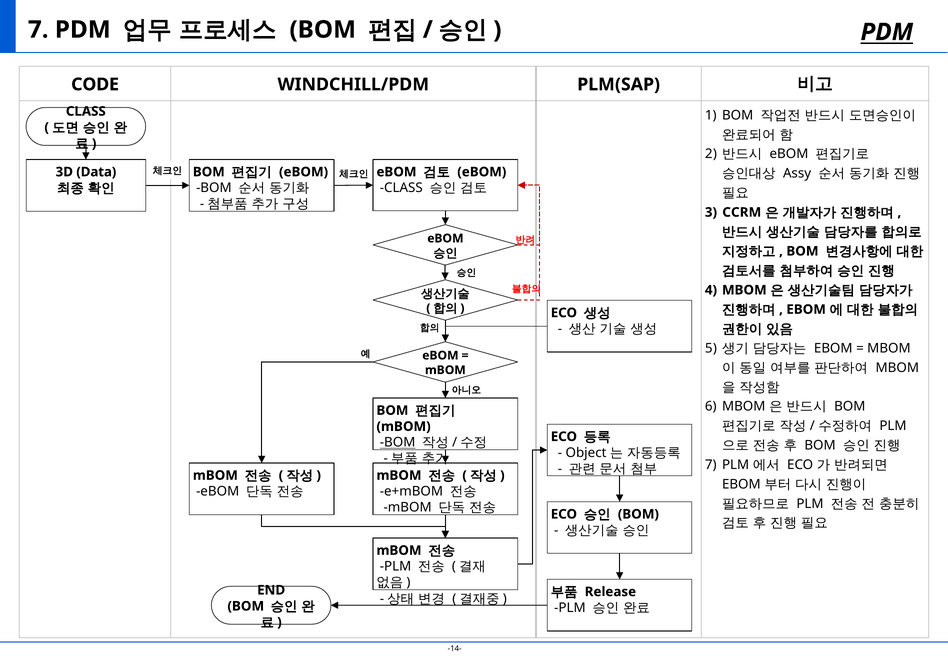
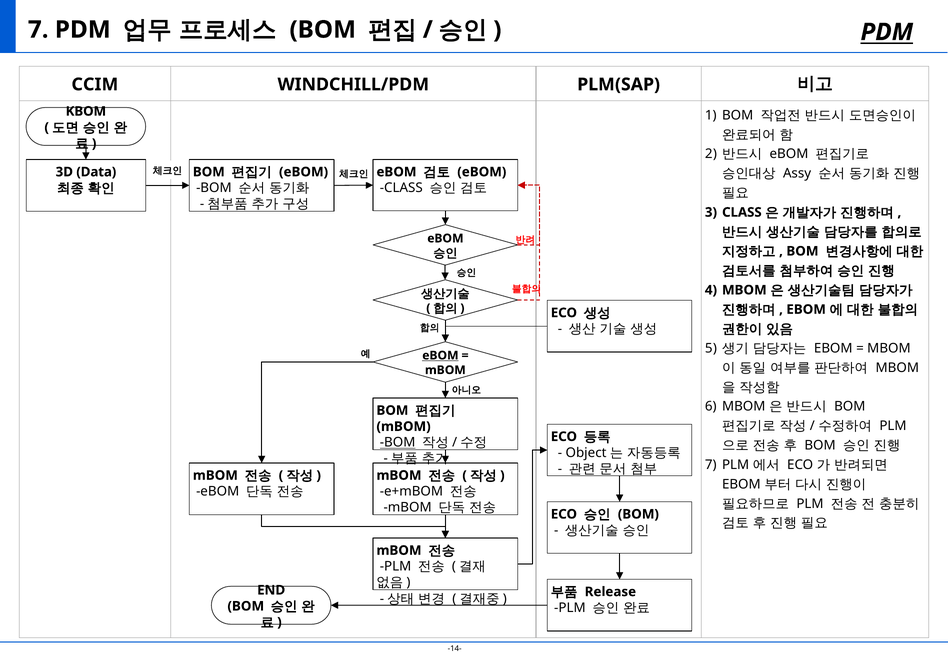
CODE: CODE -> CCIM (95, 84)
CLASS: CLASS -> KBOM (86, 111)
CCRM: CCRM -> CLASS (742, 212)
eBOM underline: none -> present (440, 356)
